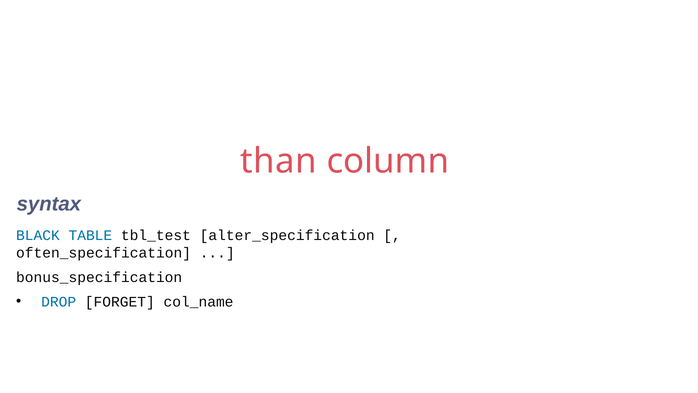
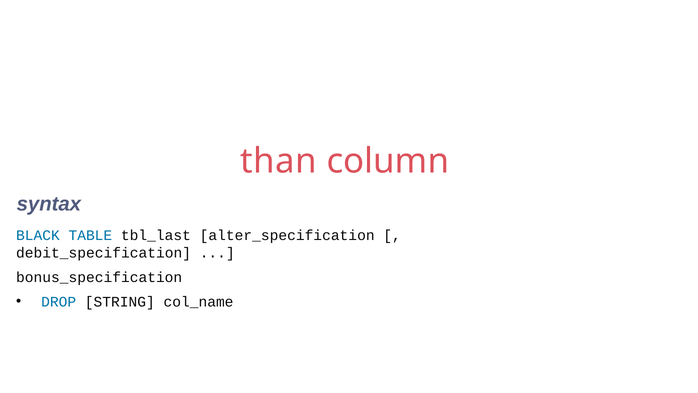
tbl_test: tbl_test -> tbl_last (156, 235)
often_specification: often_specification -> debit_specification (104, 253)
FORGET: FORGET -> STRING (120, 302)
